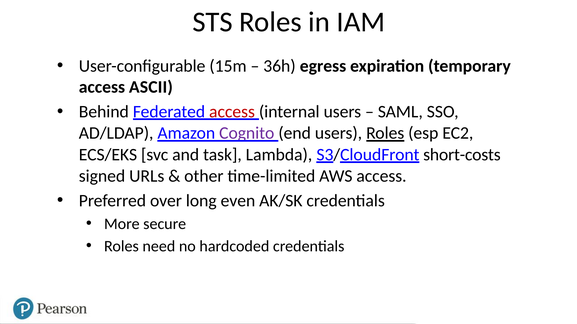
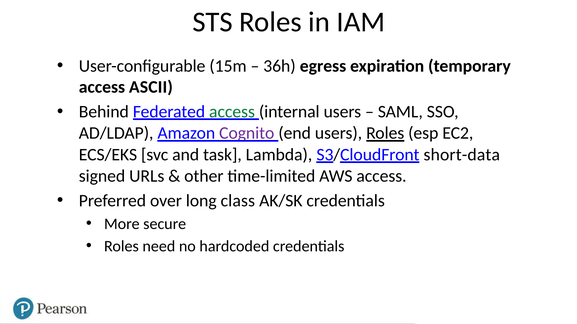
access colour: red -> green (232, 112)
short-costs: short-costs -> short-data (462, 155)
even: even -> class (238, 201)
